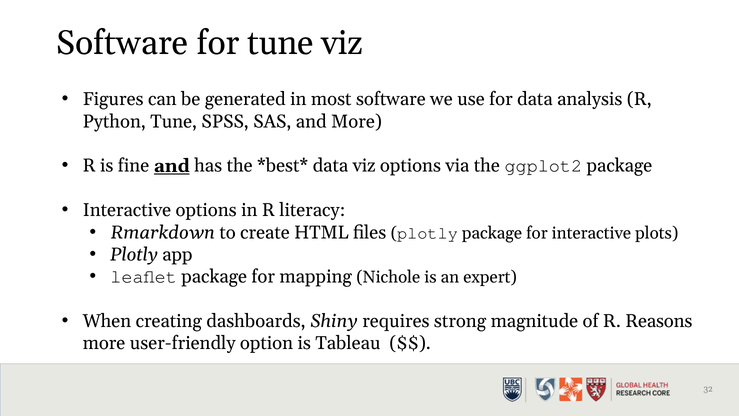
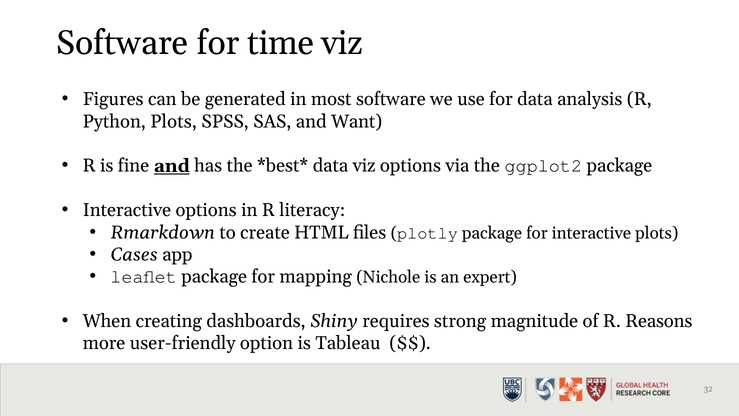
for tune: tune -> time (281, 43)
Python Tune: Tune -> Plots (174, 121)
and More: More -> Want (357, 121)
Plotly: Plotly -> Cases (134, 254)
